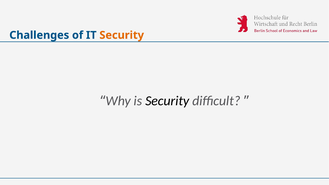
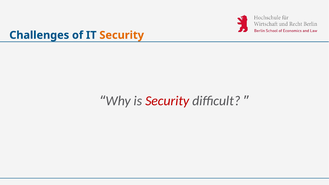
Security colour: black -> red (167, 101)
